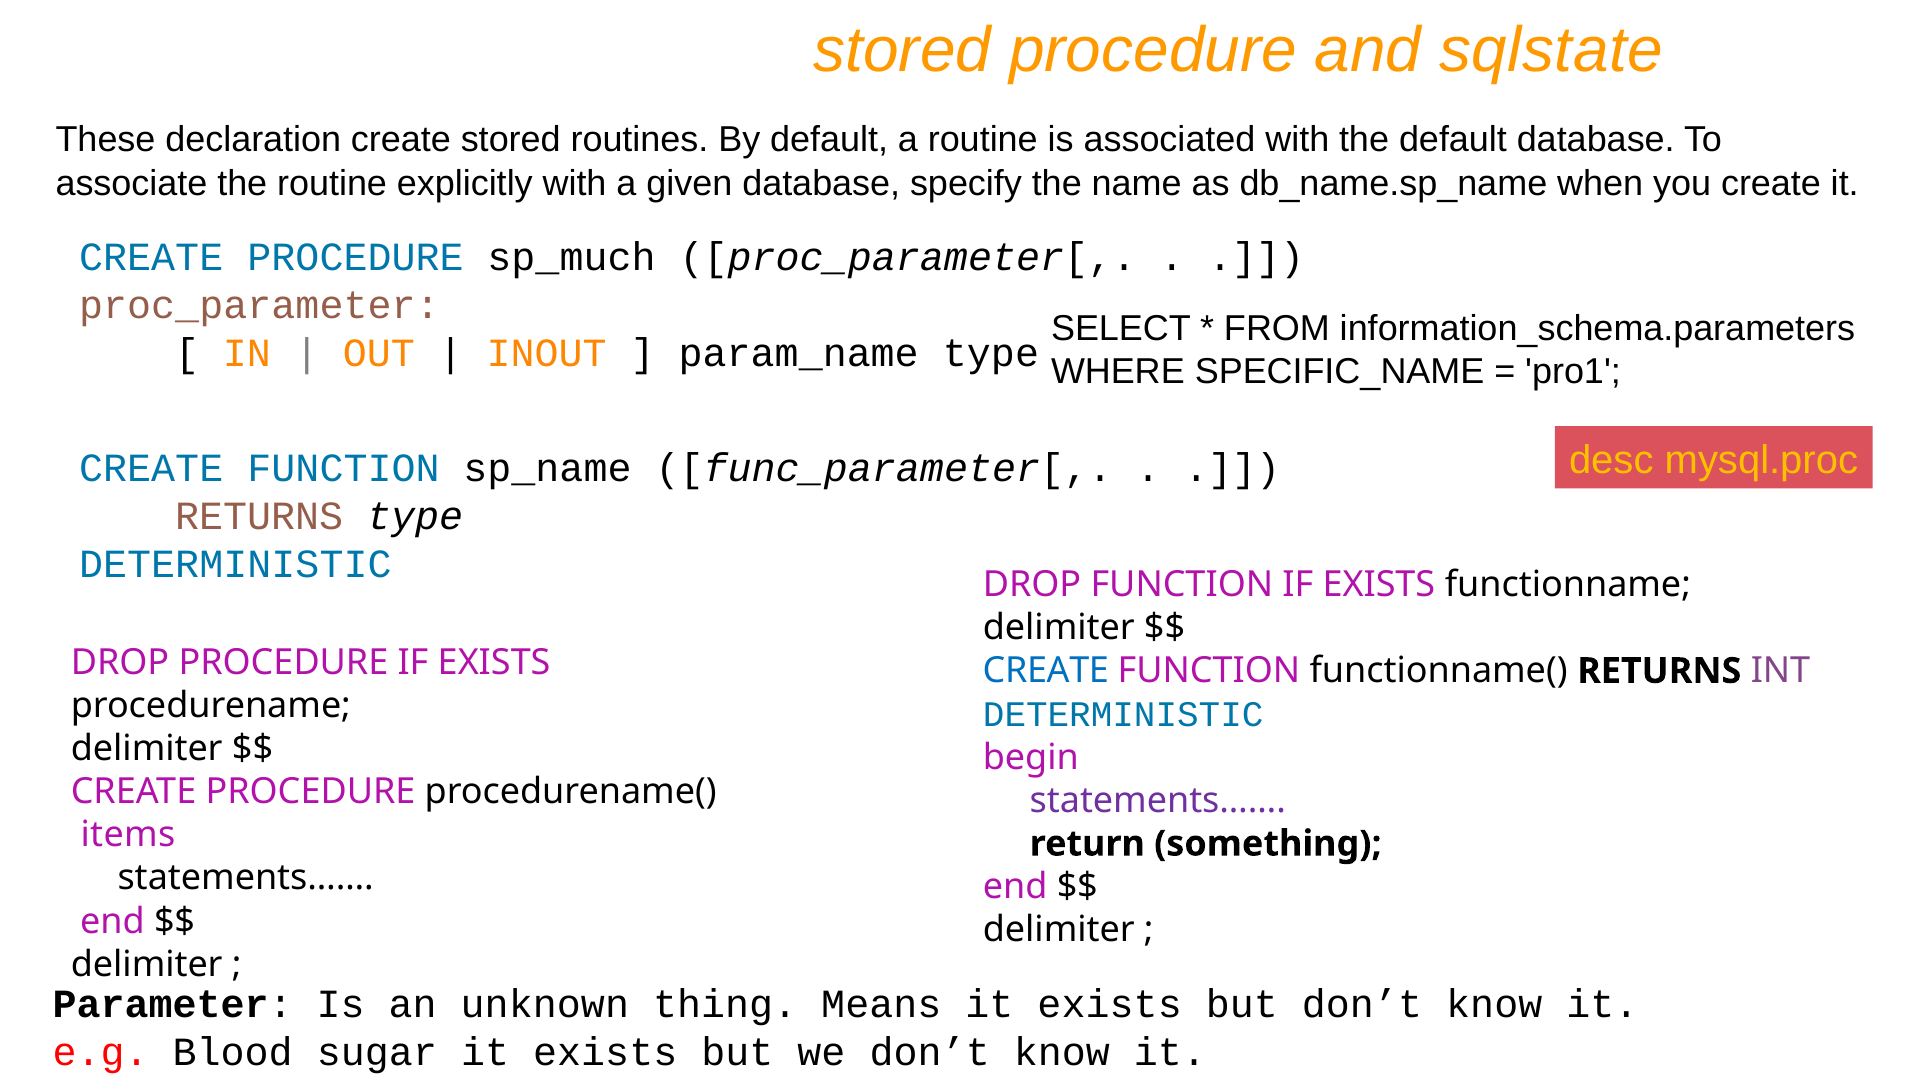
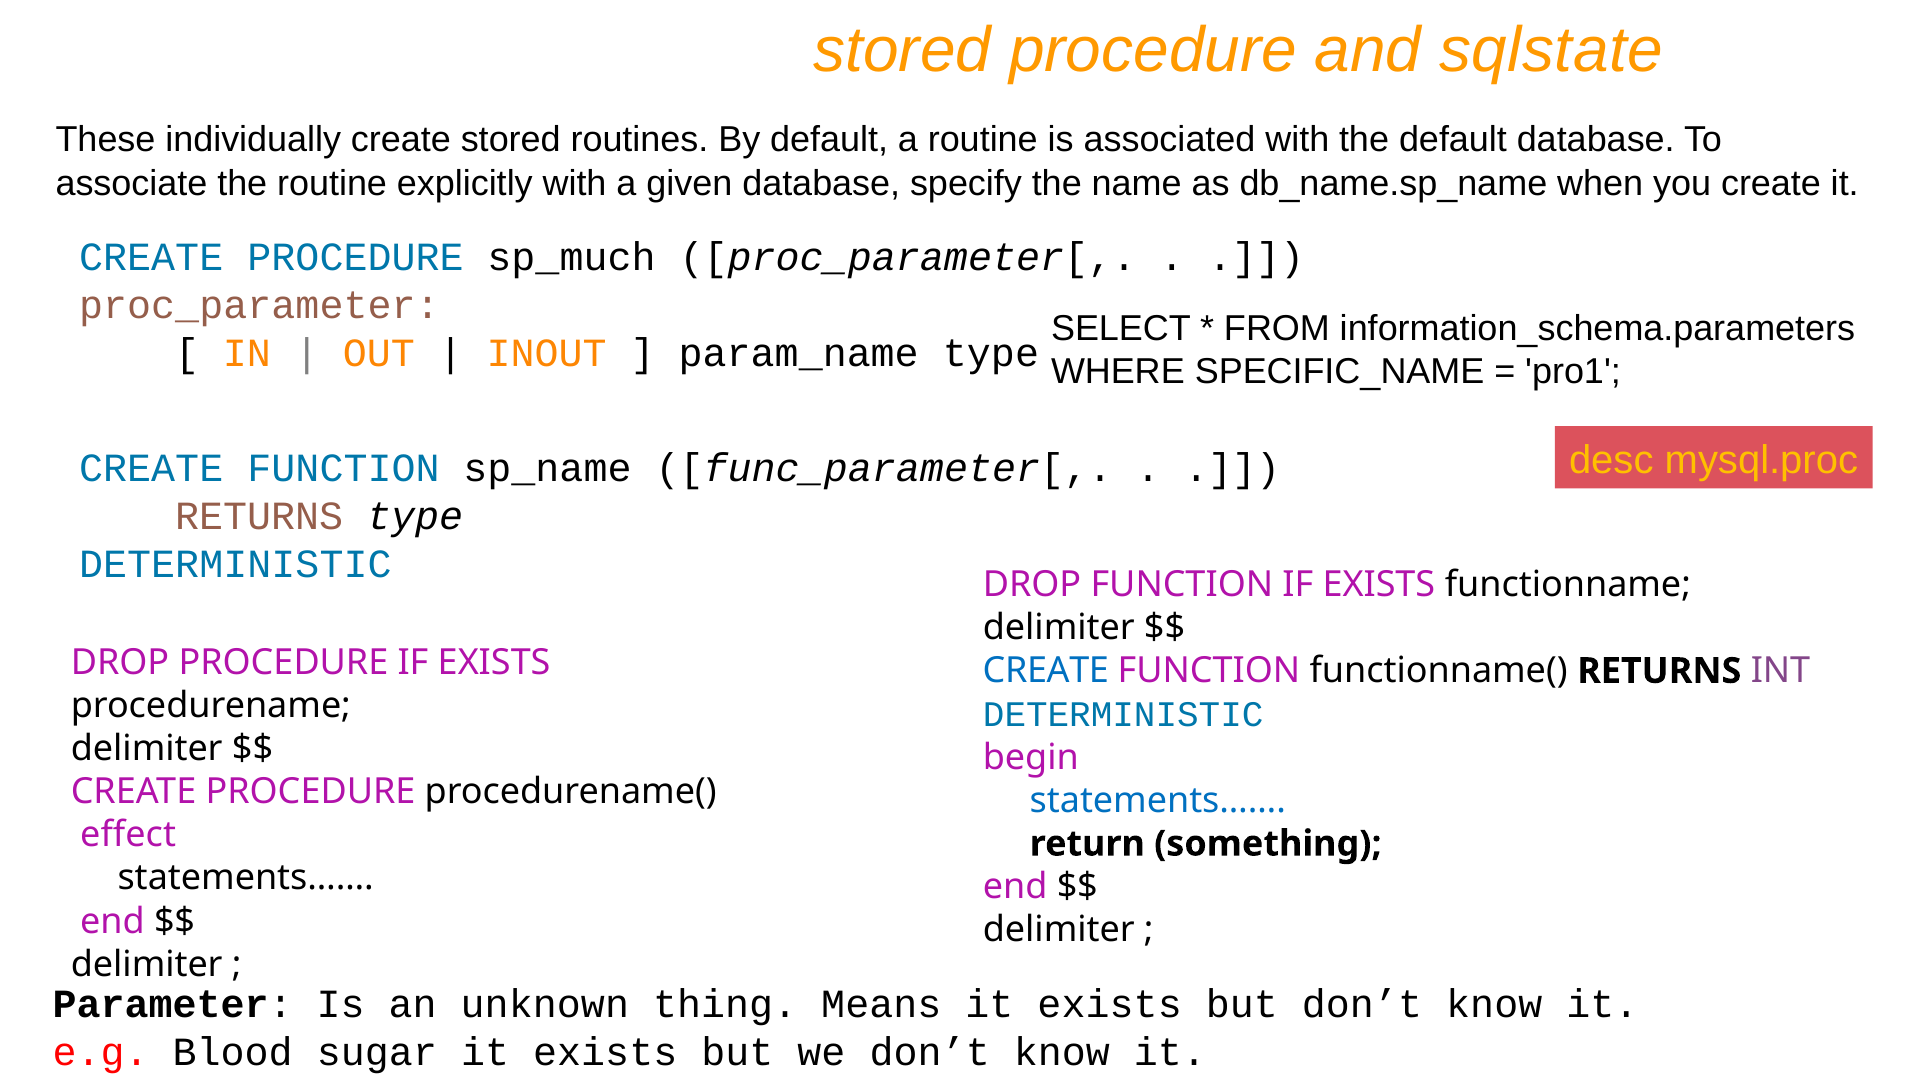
declaration: declaration -> individually (253, 140)
statements…… colour: purple -> blue (1158, 800)
items: items -> effect (128, 835)
